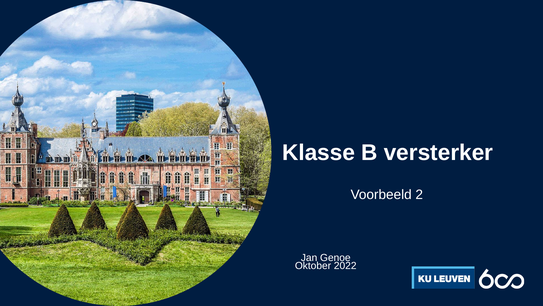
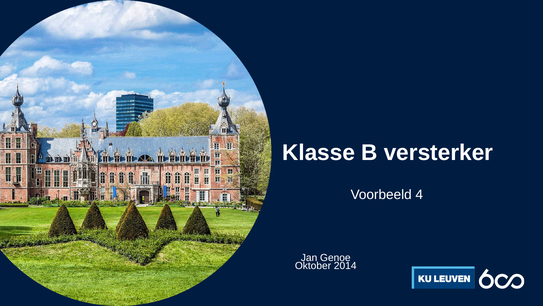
2: 2 -> 4 (419, 194)
2022: 2022 -> 2014 (345, 265)
